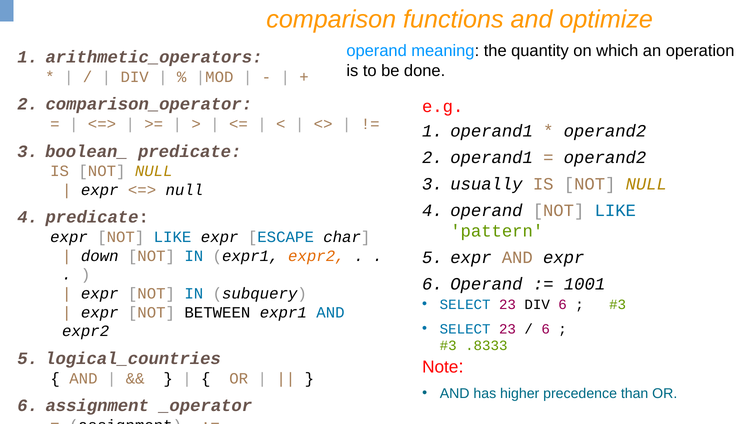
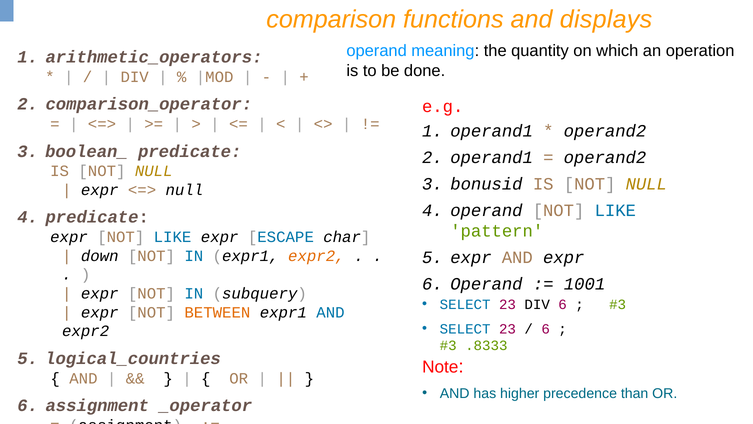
optimize: optimize -> displays (606, 20)
usually: usually -> bonusid (486, 184)
BETWEEN colour: black -> orange (217, 312)
